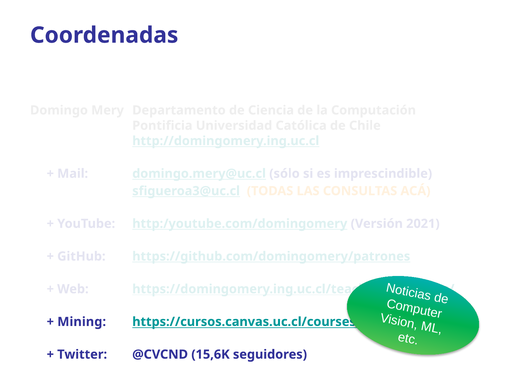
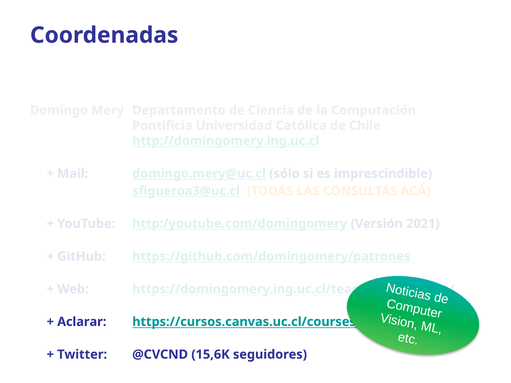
Mining: Mining -> Aclarar (82, 322)
